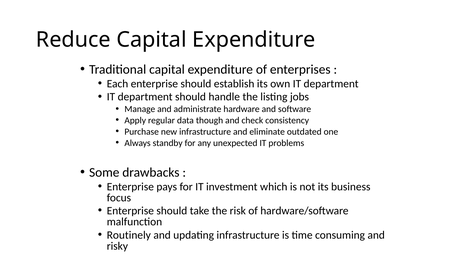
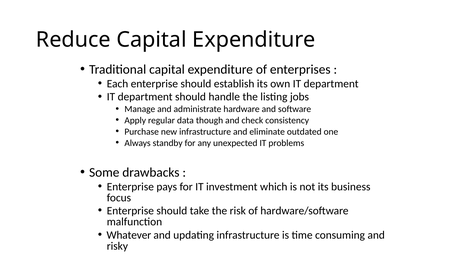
Routinely: Routinely -> Whatever (129, 235)
